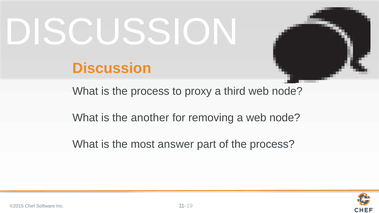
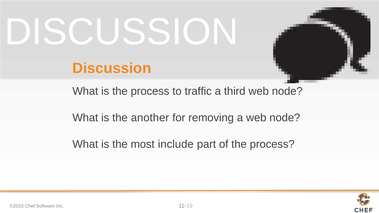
proxy: proxy -> traffic (198, 91)
answer: answer -> include (176, 144)
